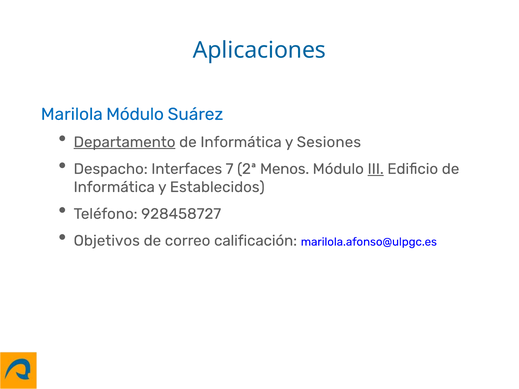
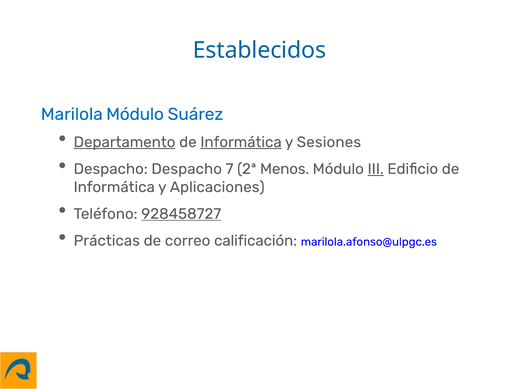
Aplicaciones: Aplicaciones -> Establecidos (259, 50)
Informática underline: none -> present (241, 142)
Despacho Interfaces: Interfaces -> Despacho (187, 169)
Establecidos: Establecidos -> Aplicaciones (217, 187)
928458727 underline: none -> present (181, 214)
Objetivos: Objetivos -> Prácticas (107, 241)
